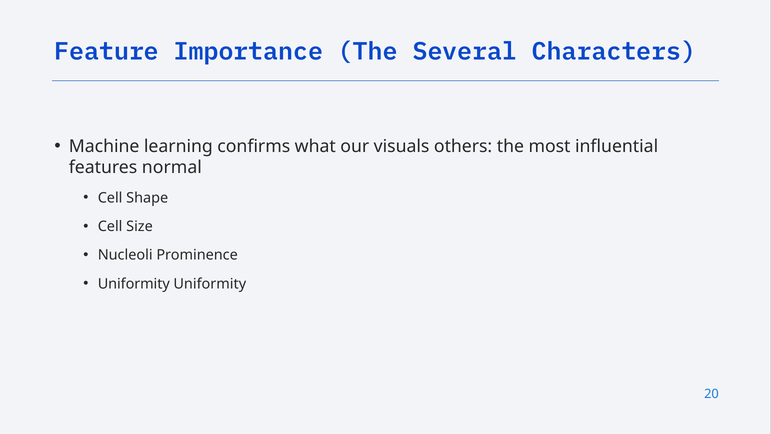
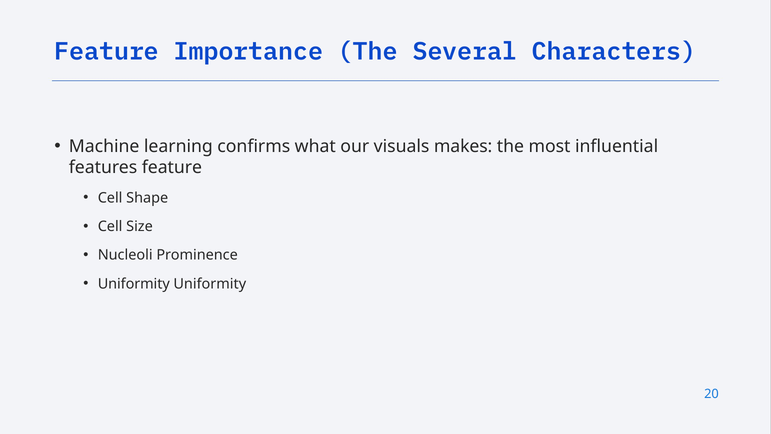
others: others -> makes (463, 146)
features normal: normal -> feature (172, 168)
